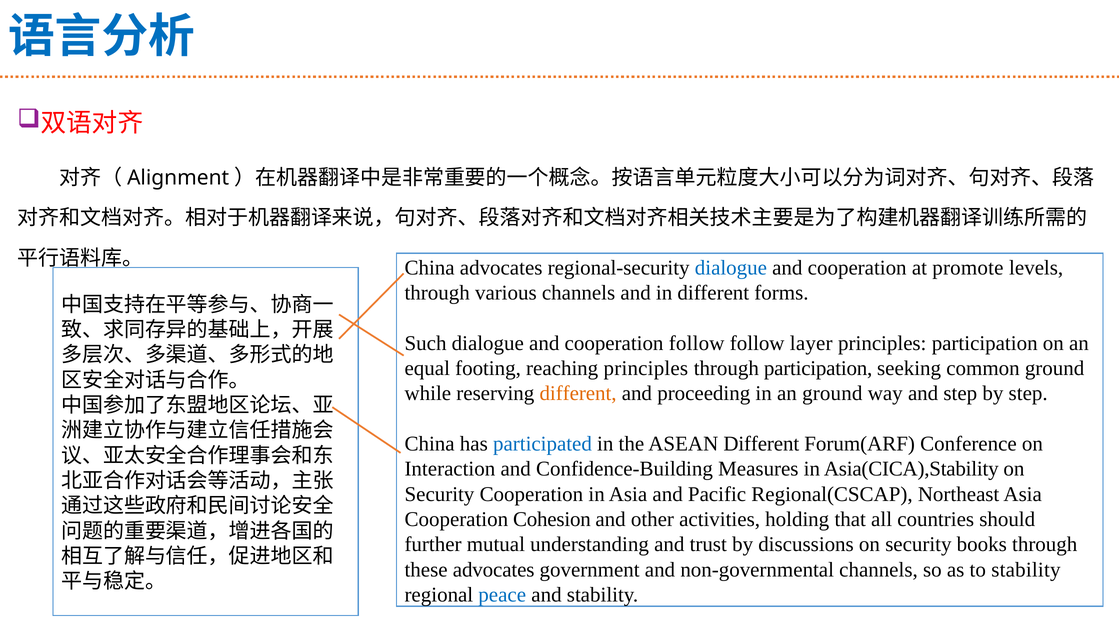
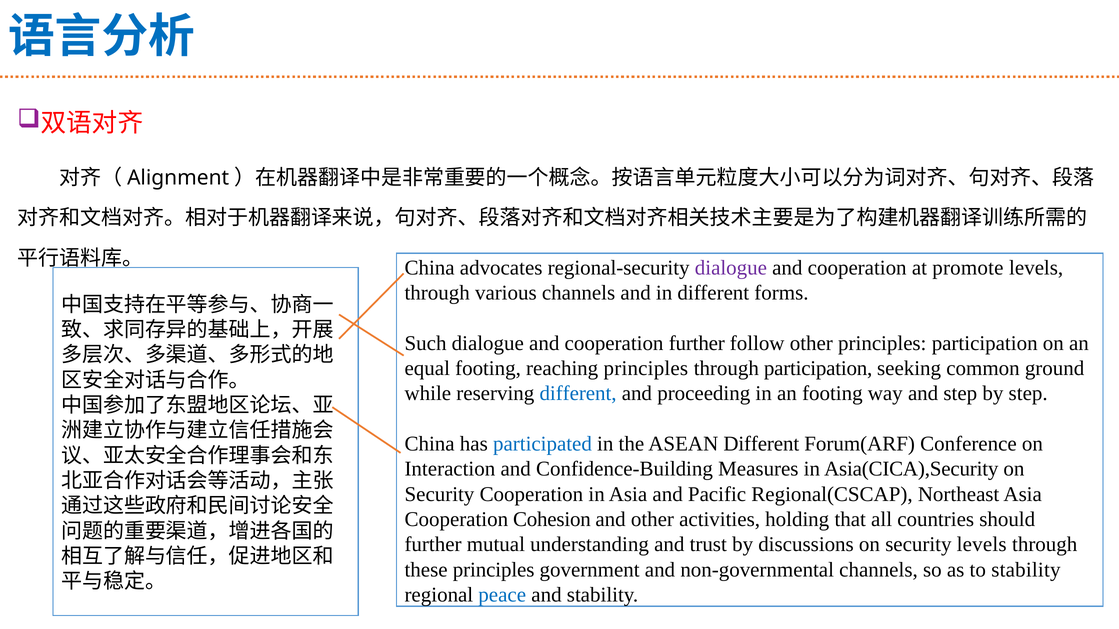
dialogue colour: blue -> purple (731, 268)
cooperation follow: follow -> further (697, 343)
follow layer: layer -> other (811, 343)
different colour: orange -> blue (578, 394)
an ground: ground -> footing (832, 394)
Asia(CICA),Stability: Asia(CICA),Stability -> Asia(CICA),Security (911, 469)
security books: books -> levels (982, 545)
these advocates: advocates -> principles (494, 570)
